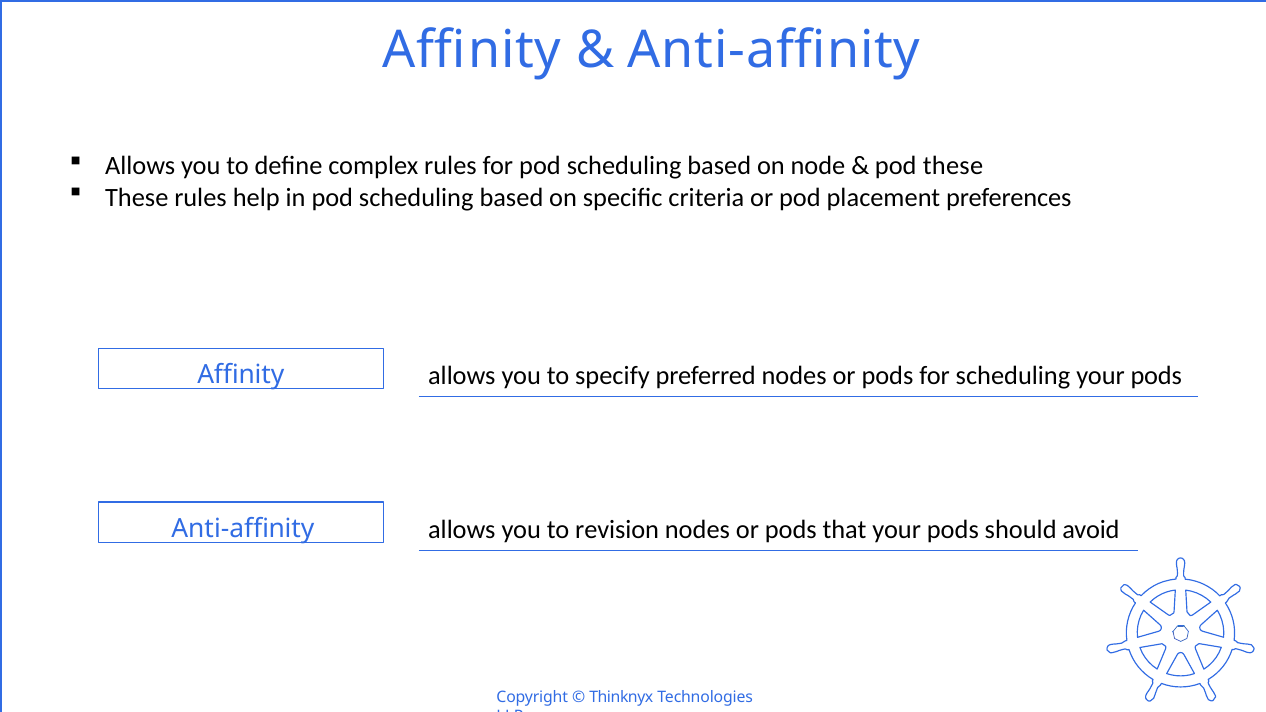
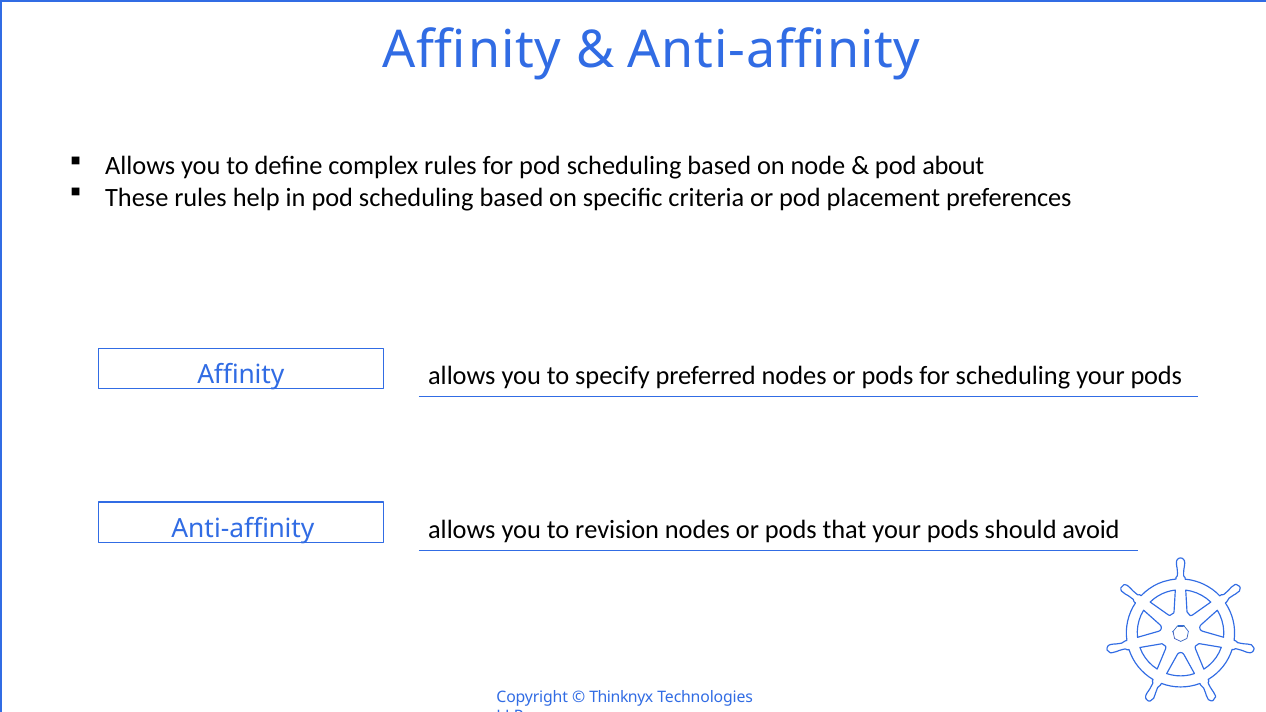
pod these: these -> about (953, 166)
